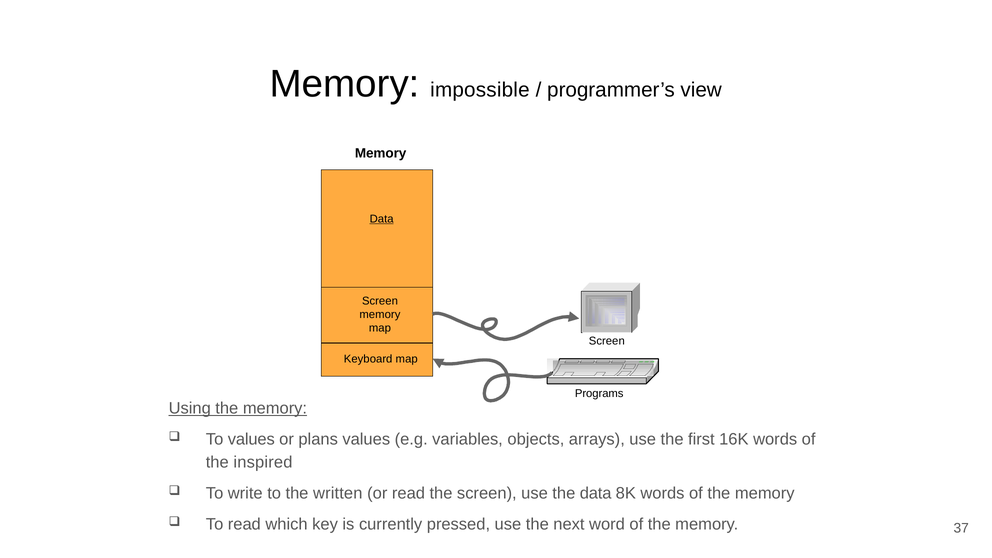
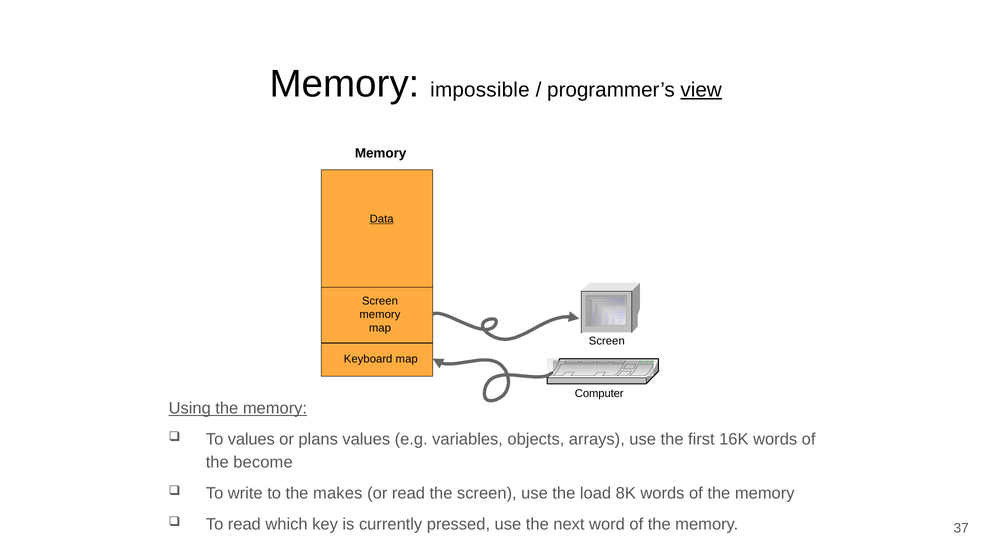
view underline: none -> present (701, 90)
Programs: Programs -> Computer (599, 394)
inspired: inspired -> become (263, 462)
written: written -> makes (338, 493)
the data: data -> load (596, 493)
